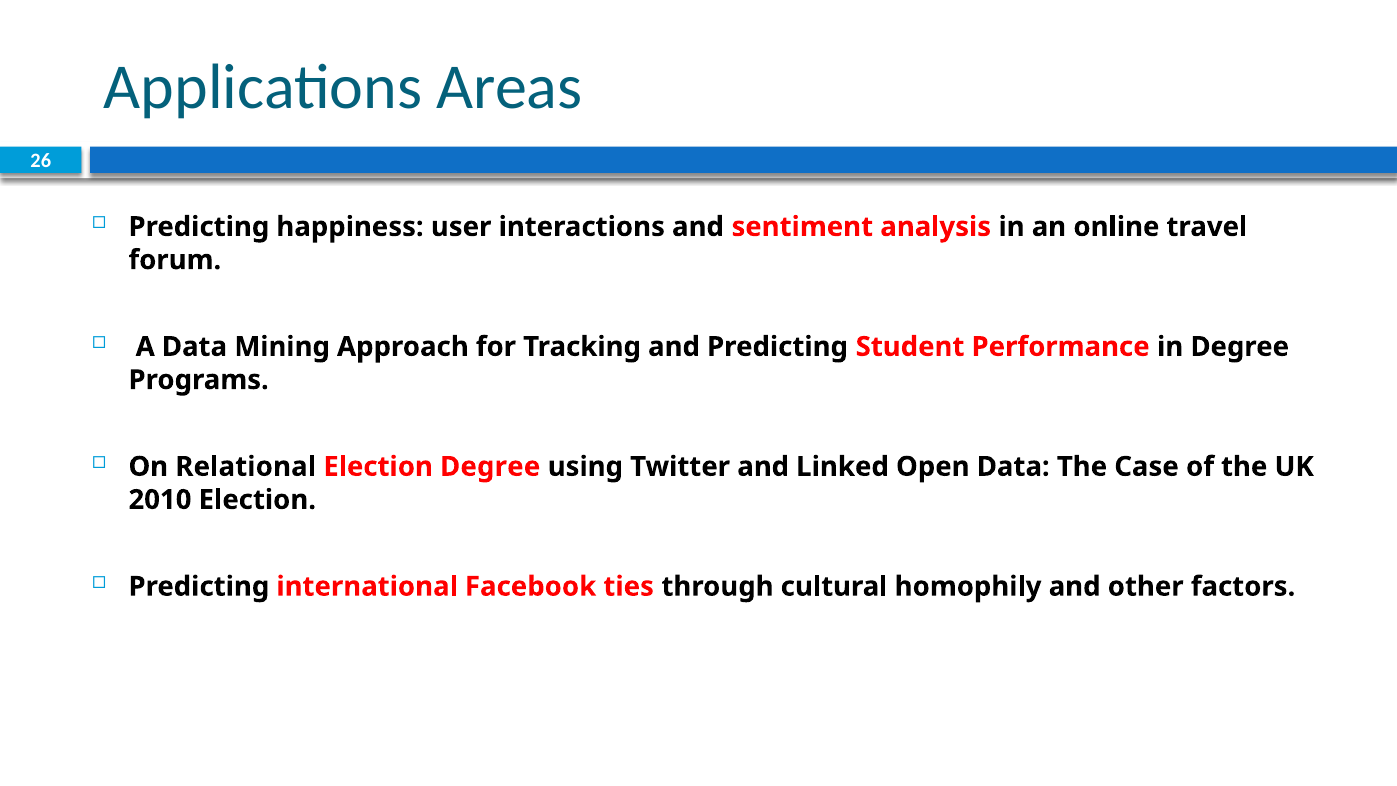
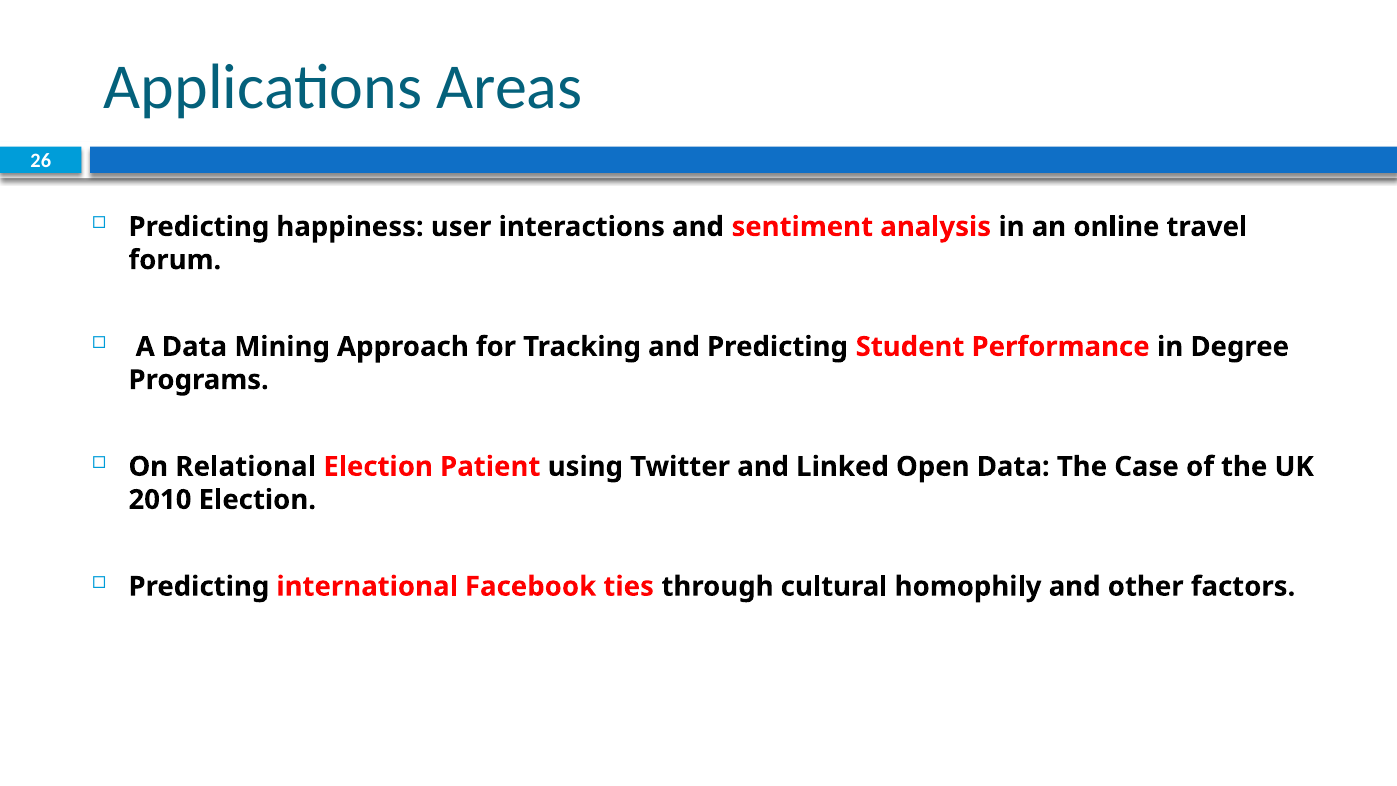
Election Degree: Degree -> Patient (490, 467)
